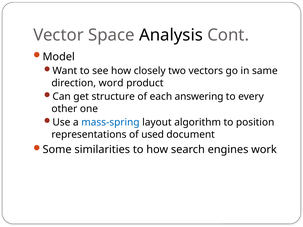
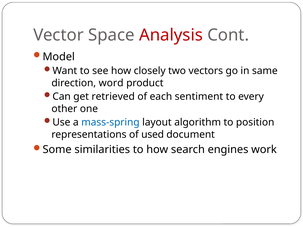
Analysis colour: black -> red (171, 35)
structure: structure -> retrieved (113, 97)
answering: answering -> sentiment (199, 97)
